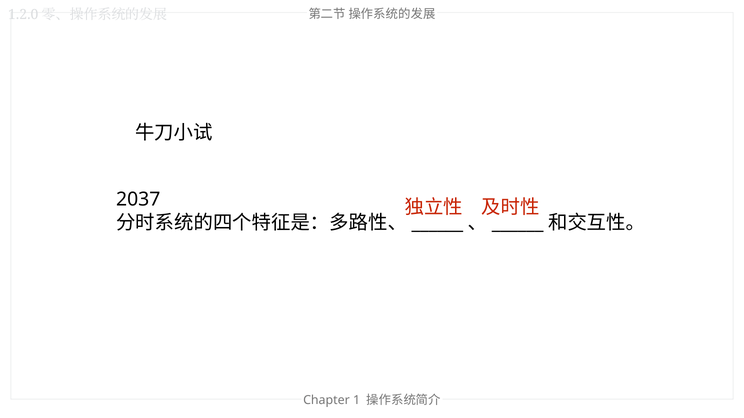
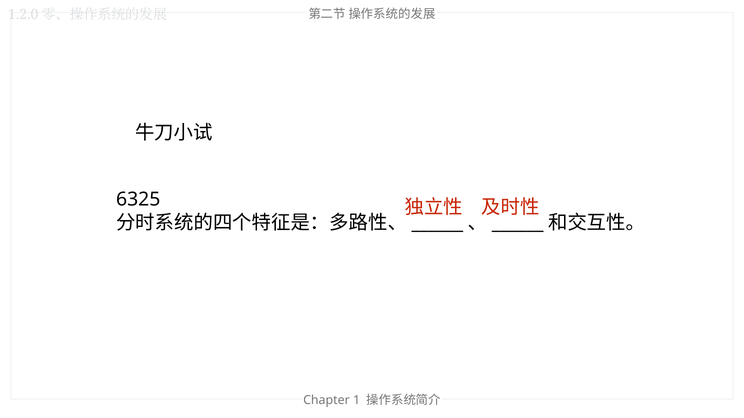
2037: 2037 -> 6325 (138, 200)
